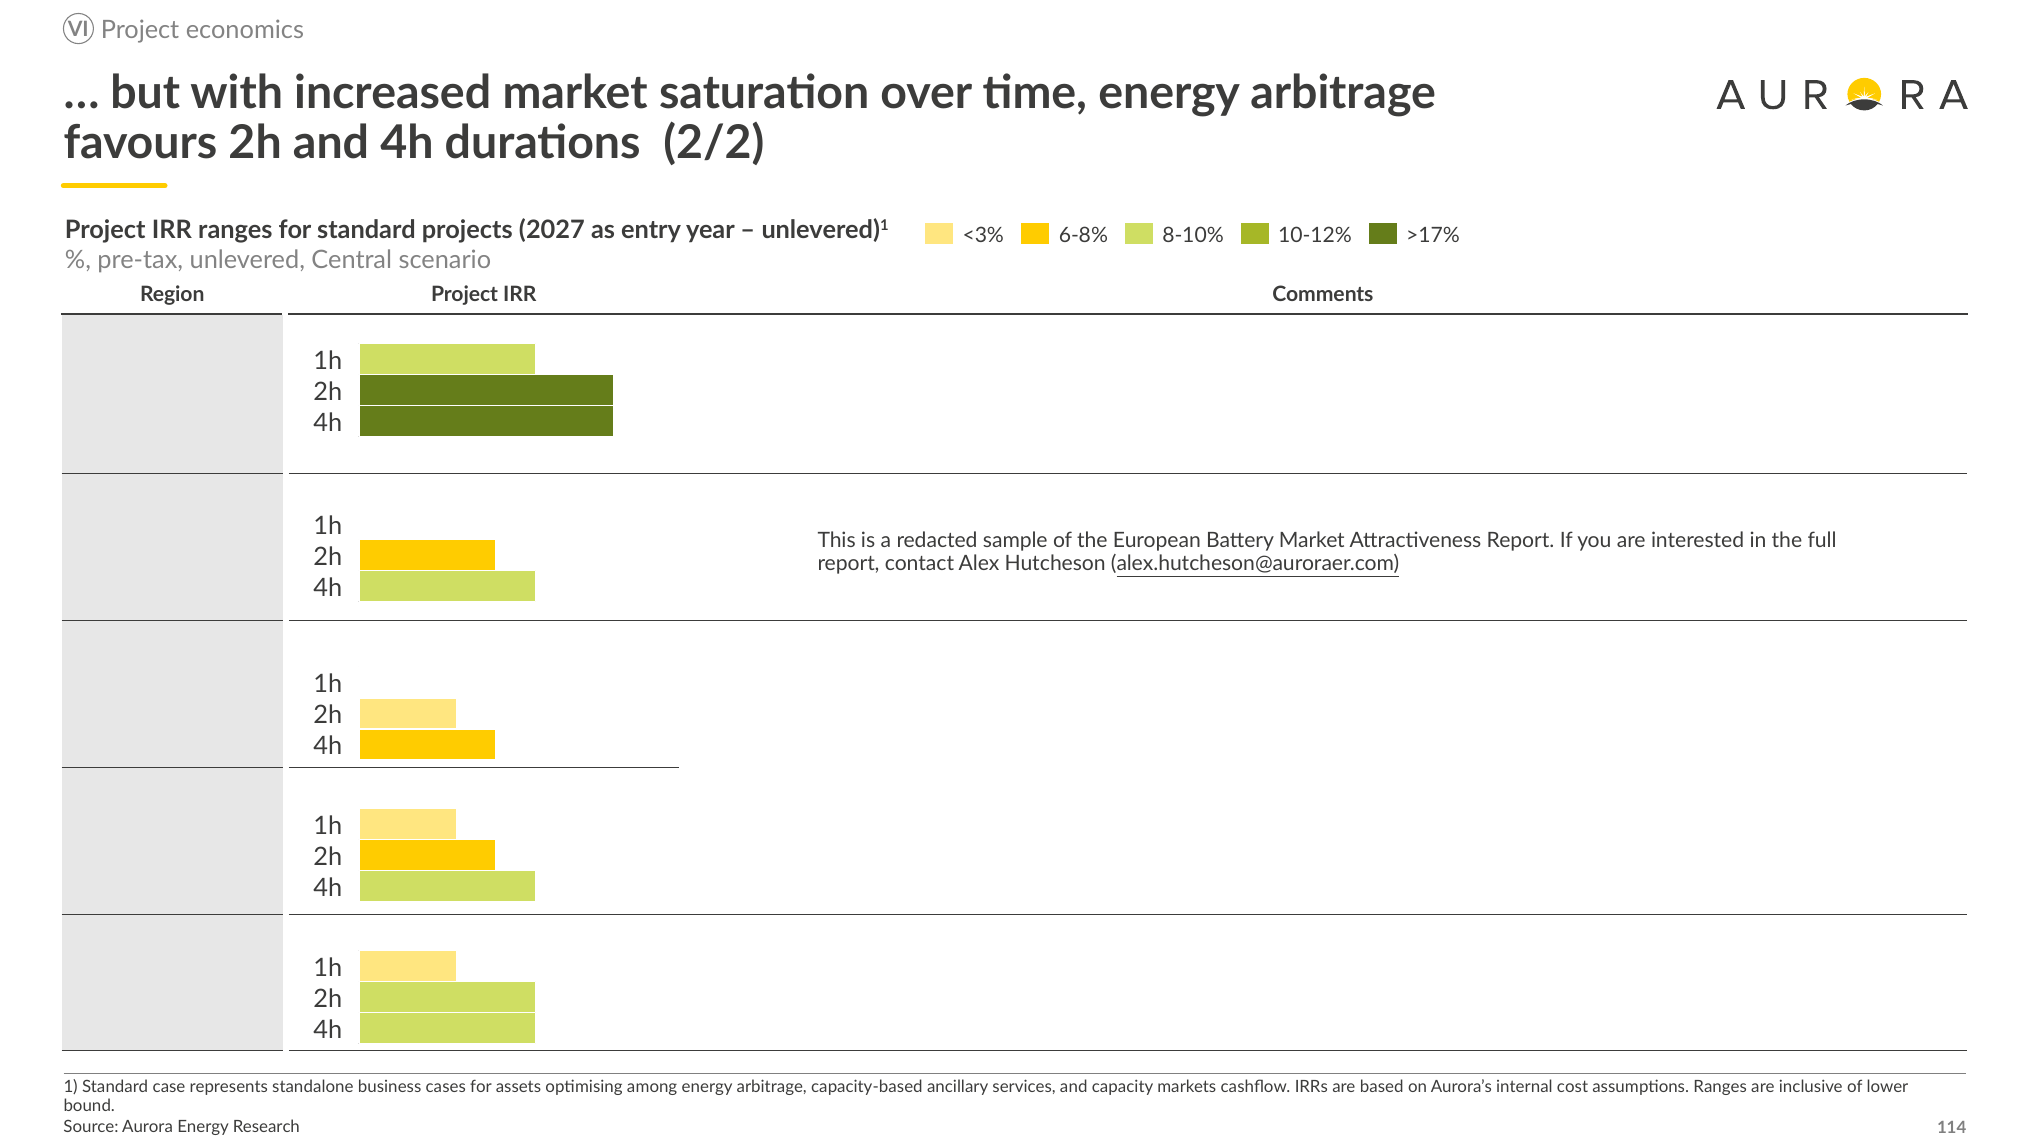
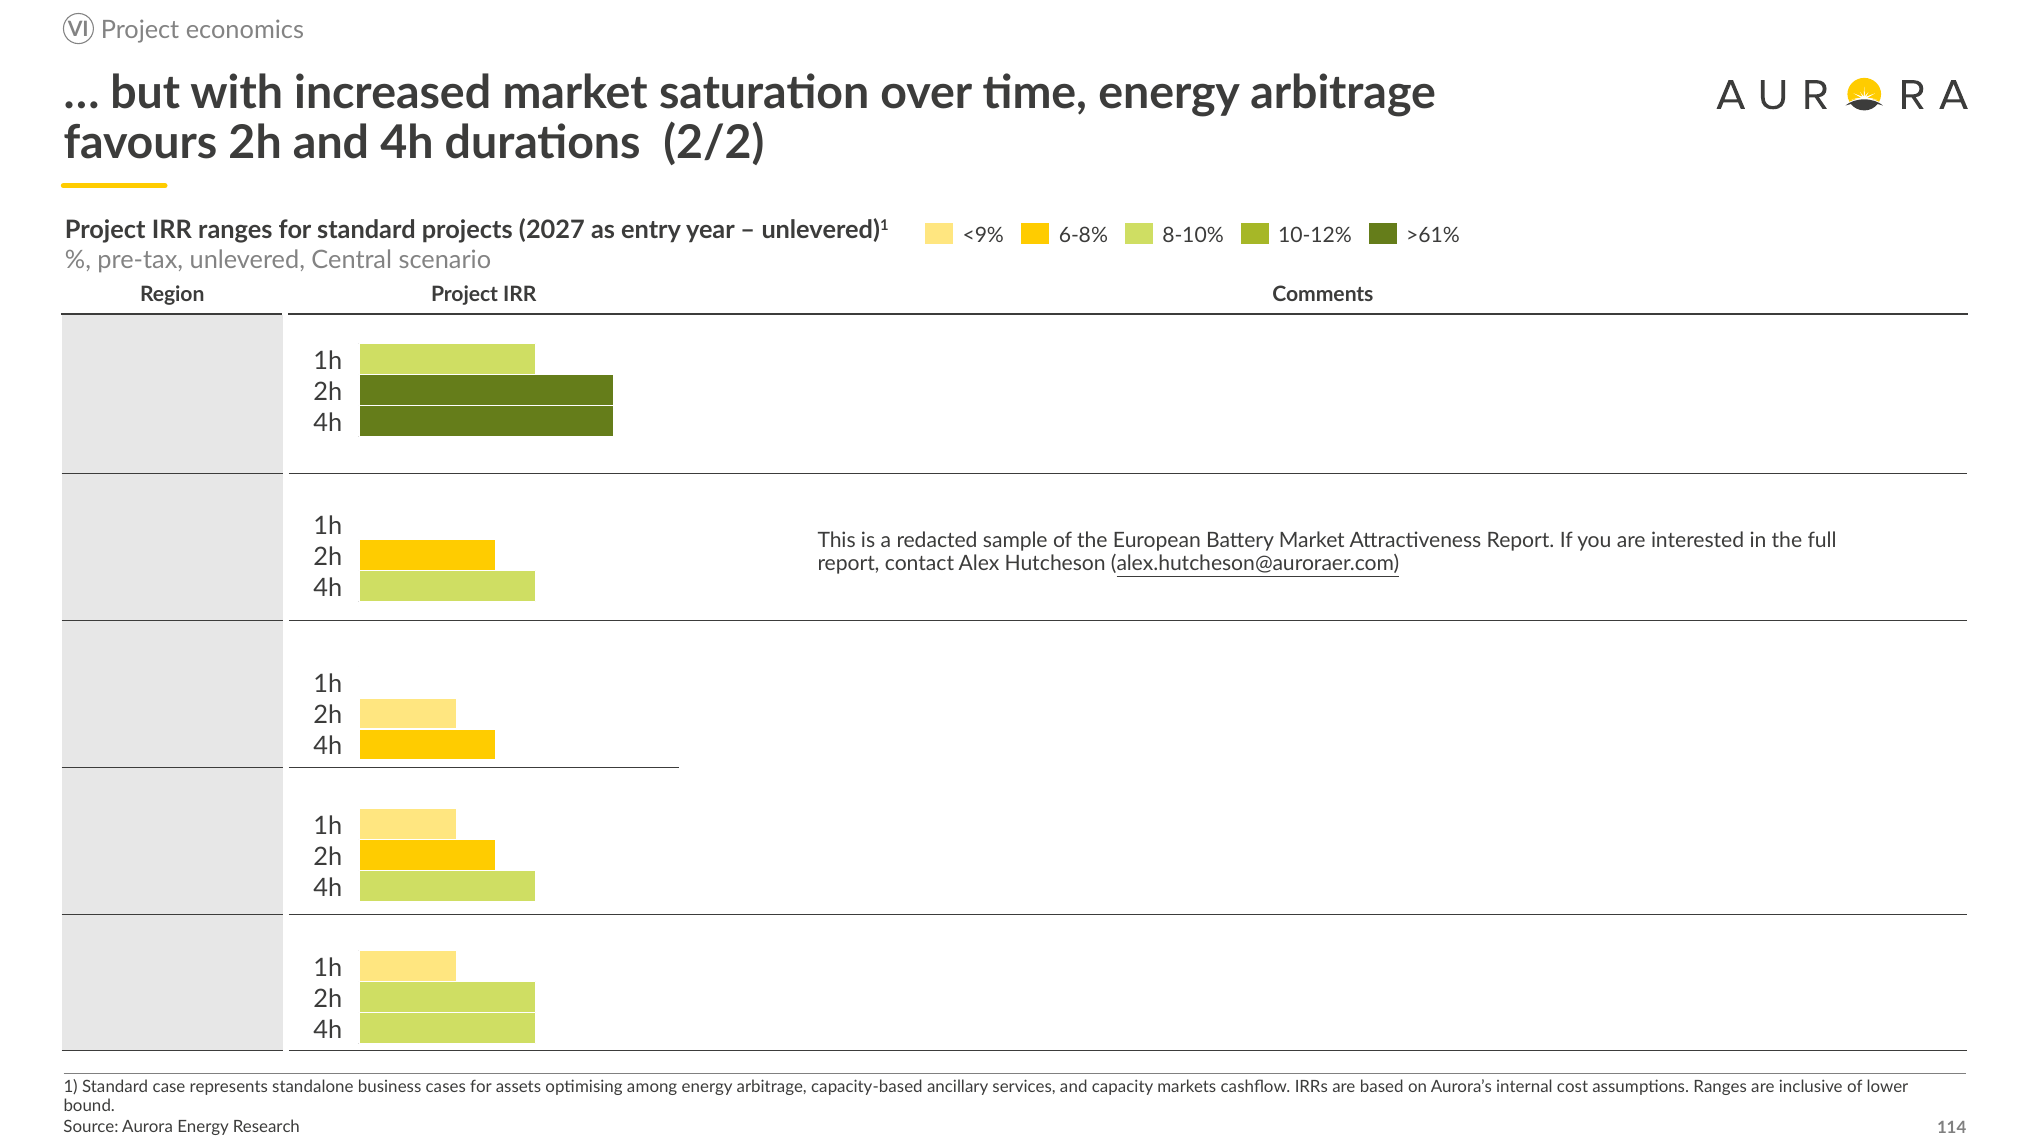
<3%: <3% -> <9% (983, 236)
>17%: >17% -> >61% (1433, 236)
